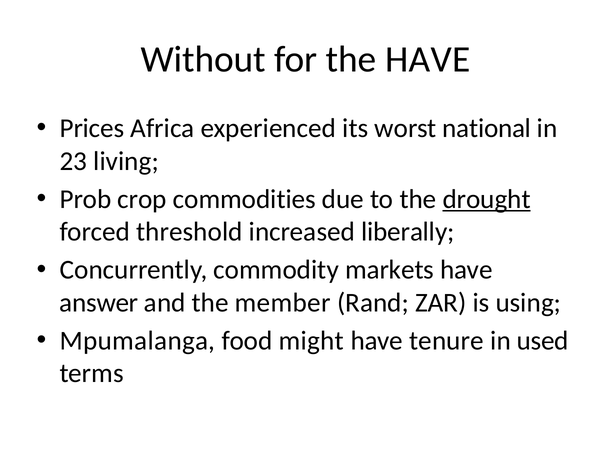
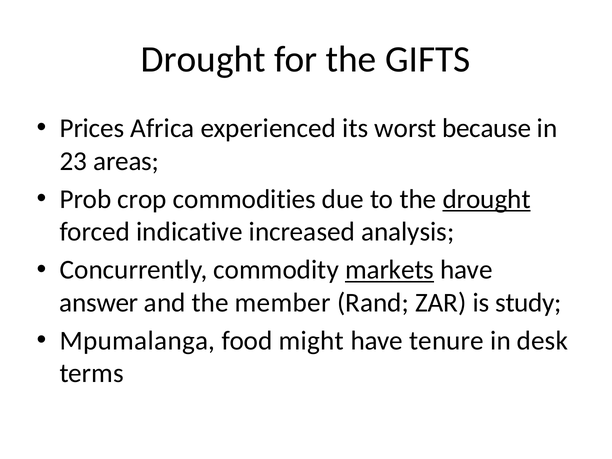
Without: Without -> Drought (203, 59)
the HAVE: HAVE -> GIFTS (428, 59)
national: national -> because (487, 128)
living: living -> areas (126, 161)
threshold: threshold -> indicative (189, 232)
liberally: liberally -> analysis (408, 232)
markets underline: none -> present (390, 270)
using: using -> study (528, 303)
used: used -> desk (542, 341)
